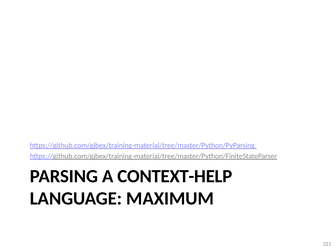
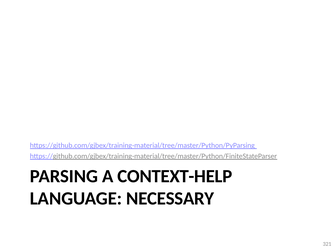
MAXIMUM: MAXIMUM -> NECESSARY (170, 199)
